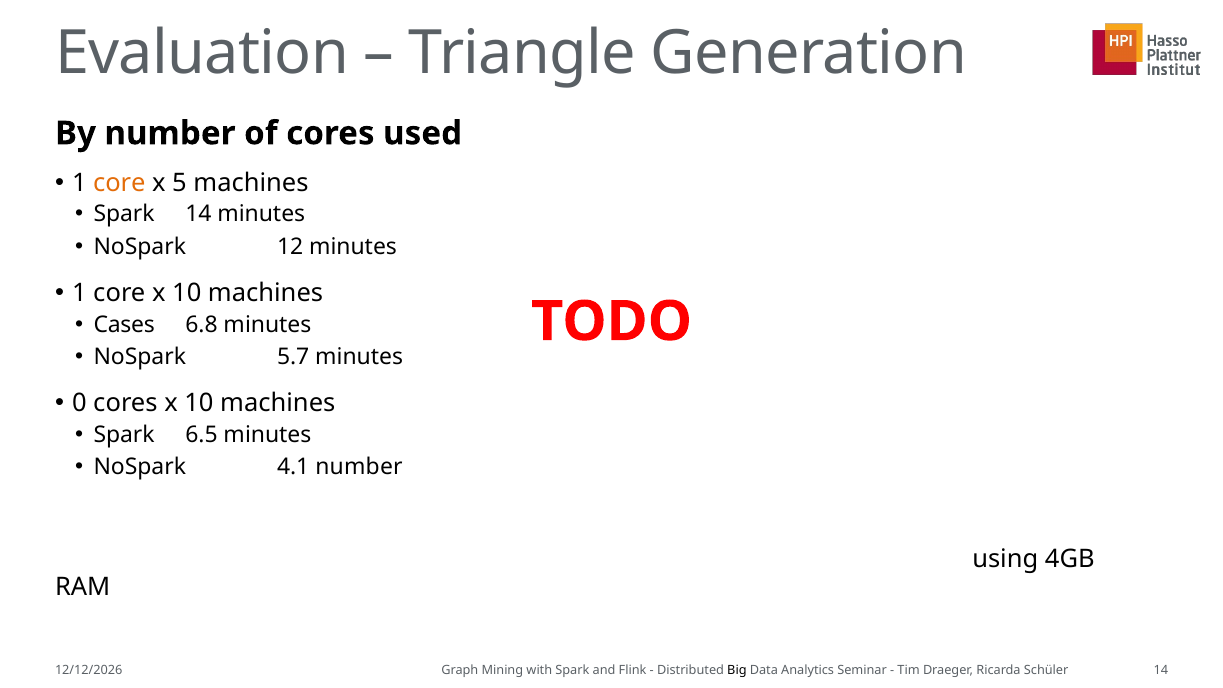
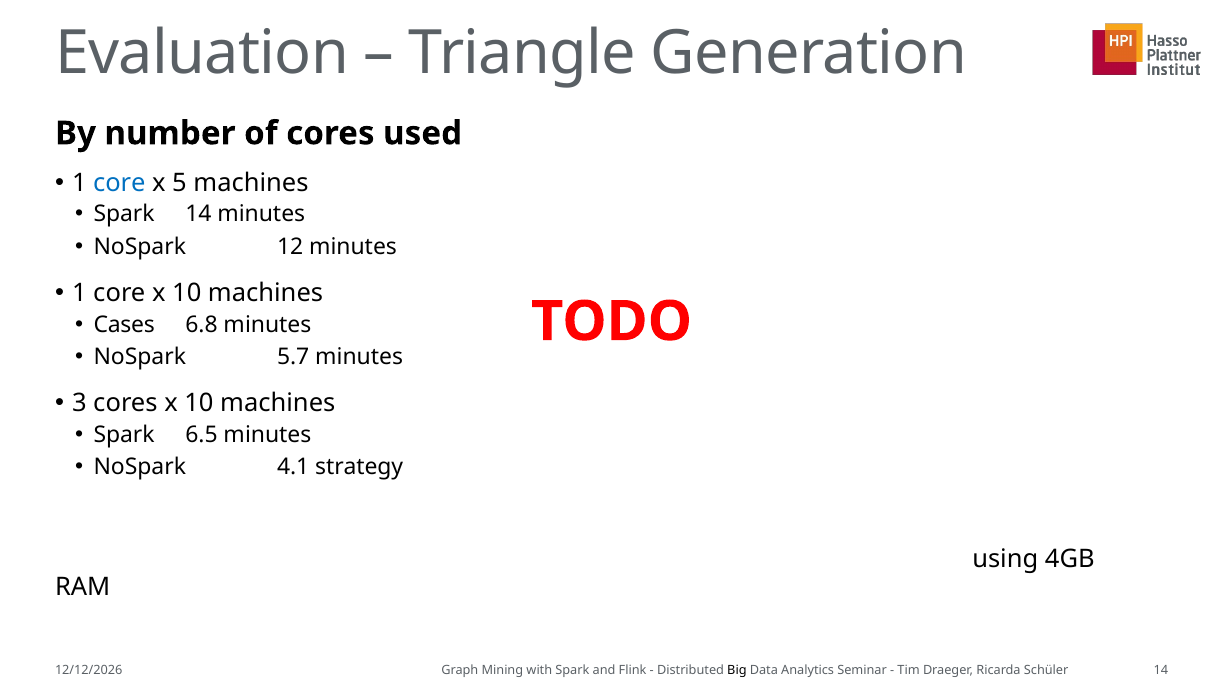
core colour: orange -> blue (119, 183)
0: 0 -> 3 (79, 403)
4.1 number: number -> strategy (359, 467)
